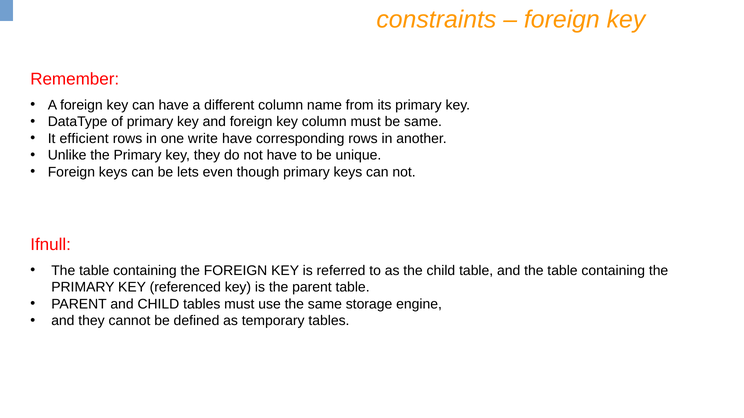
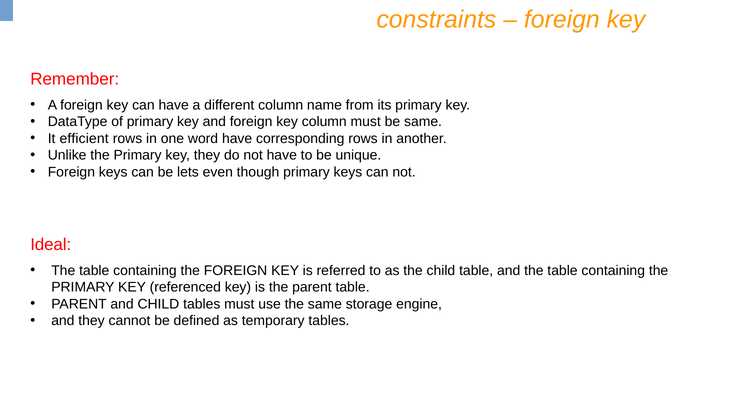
write: write -> word (203, 139)
Ifnull: Ifnull -> Ideal (51, 245)
